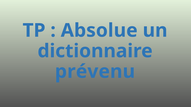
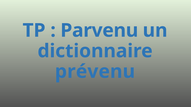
Absolue: Absolue -> Parvenu (99, 31)
